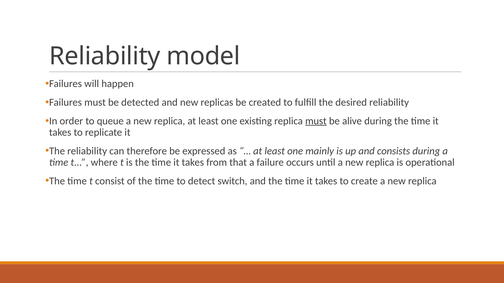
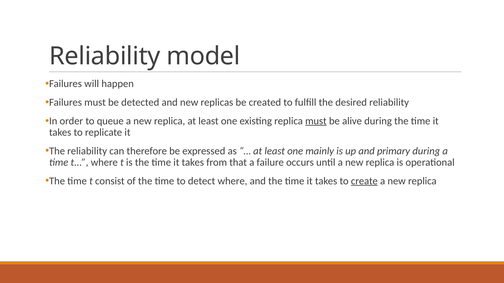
consists: consists -> primary (394, 151)
detect switch: switch -> where (232, 181)
create underline: none -> present (364, 181)
